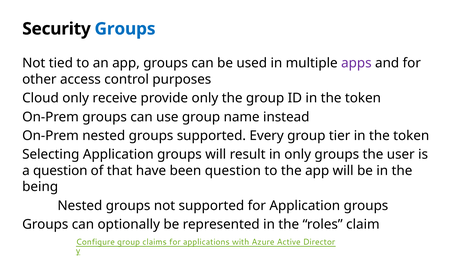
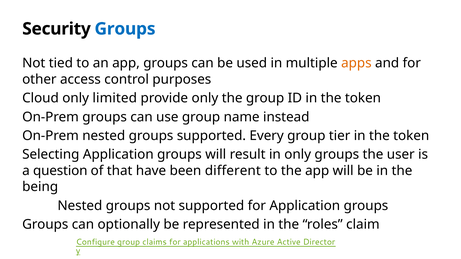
apps colour: purple -> orange (356, 63)
receive: receive -> limited (115, 98)
been question: question -> different (233, 171)
